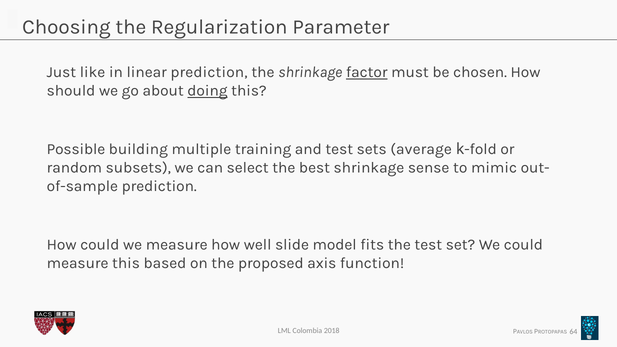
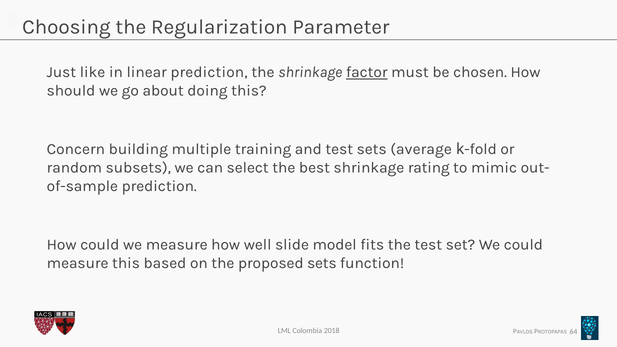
doing underline: present -> none (207, 91)
Possible: Possible -> Concern (76, 149)
sense: sense -> rating (429, 168)
proposed axis: axis -> sets (322, 263)
